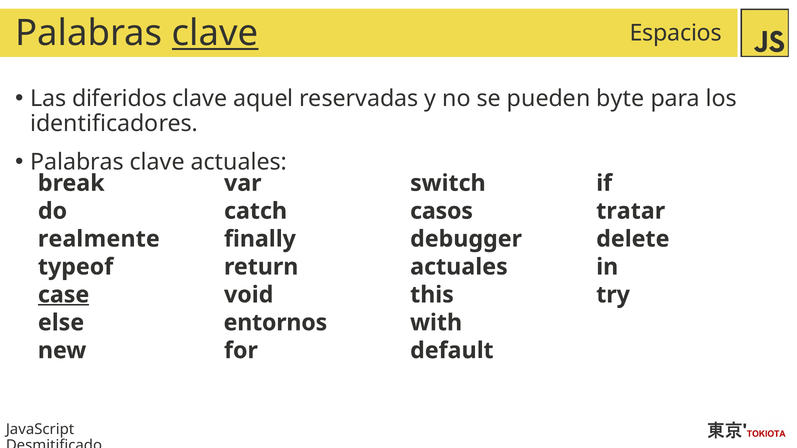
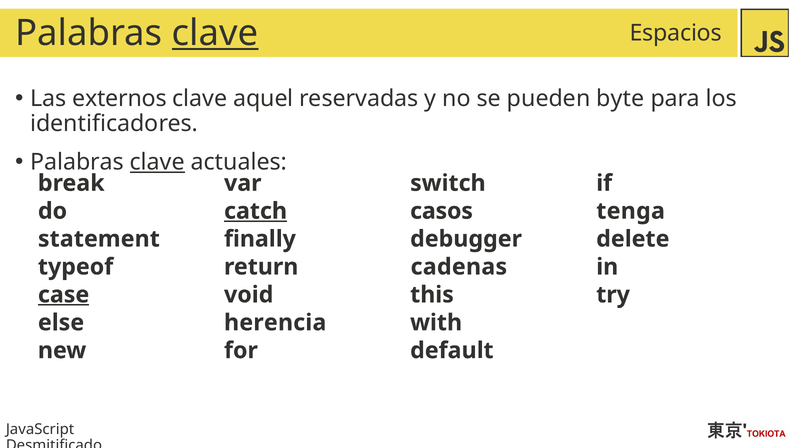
diferidos: diferidos -> externos (119, 99)
clave underline: none -> present (157, 162)
catch underline: none -> present (256, 211)
tratar: tratar -> tenga (631, 211)
realmente: realmente -> statement (99, 239)
actuales: actuales -> cadenas (459, 267)
entornos: entornos -> herencia (275, 323)
